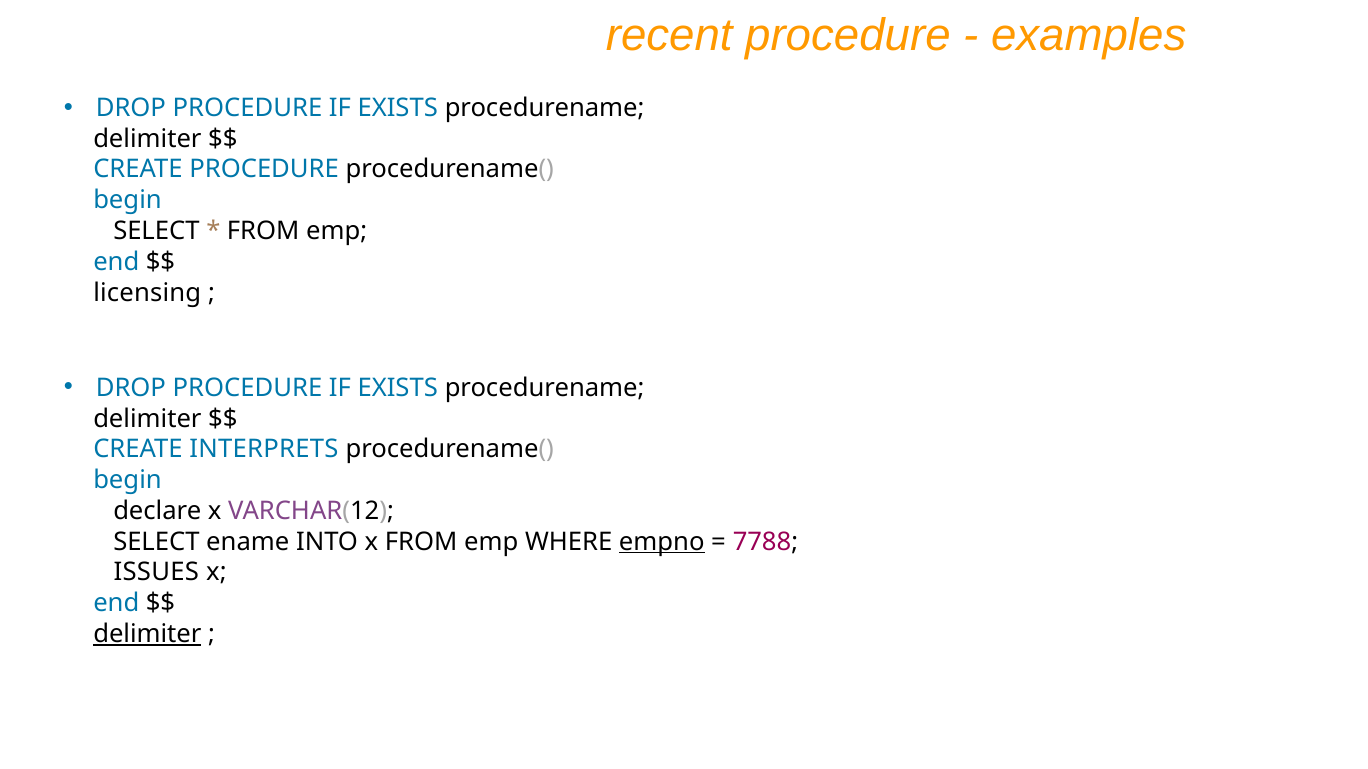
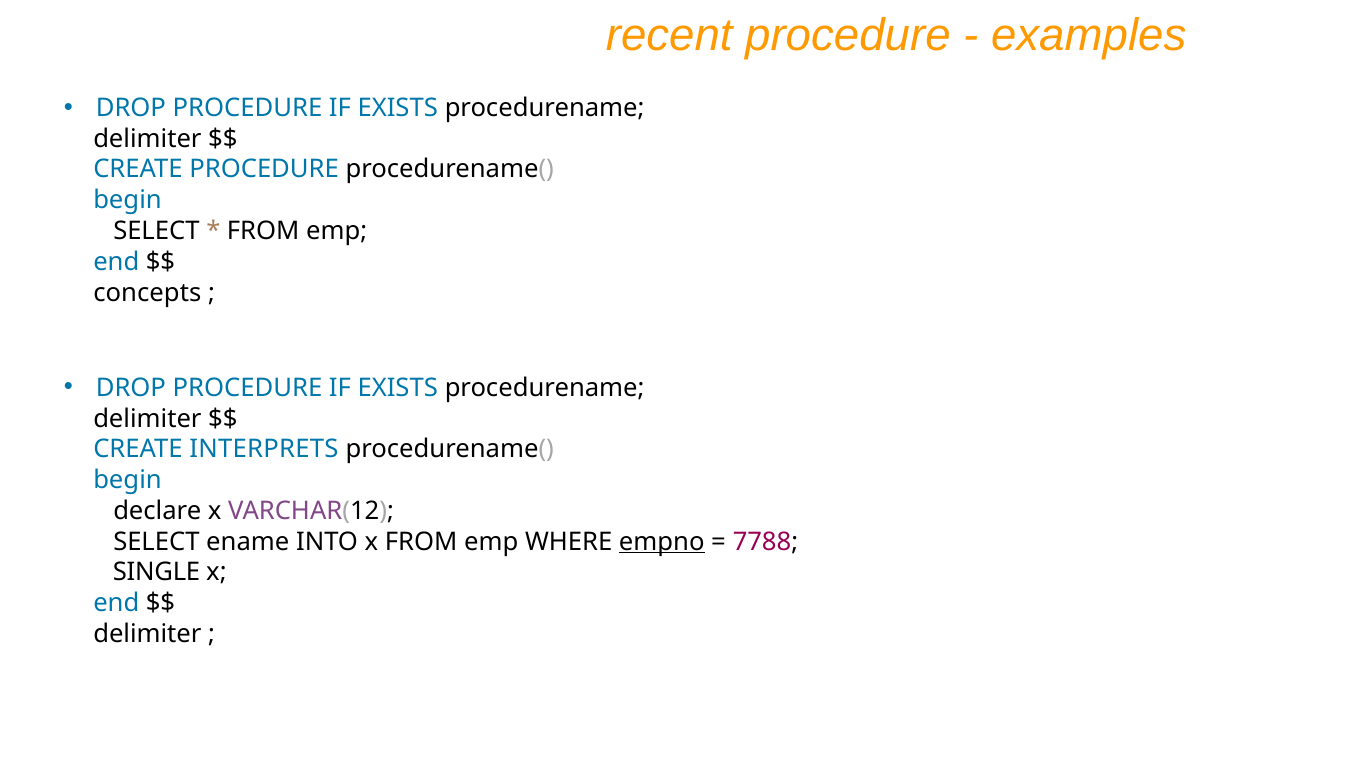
licensing: licensing -> concepts (147, 293)
ISSUES: ISSUES -> SINGLE (157, 573)
delimiter underline: present -> none (147, 634)
